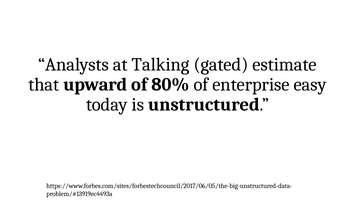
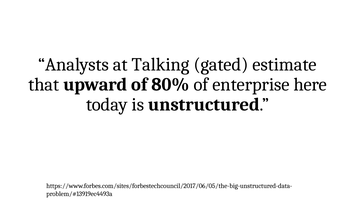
easy: easy -> here (310, 84)
